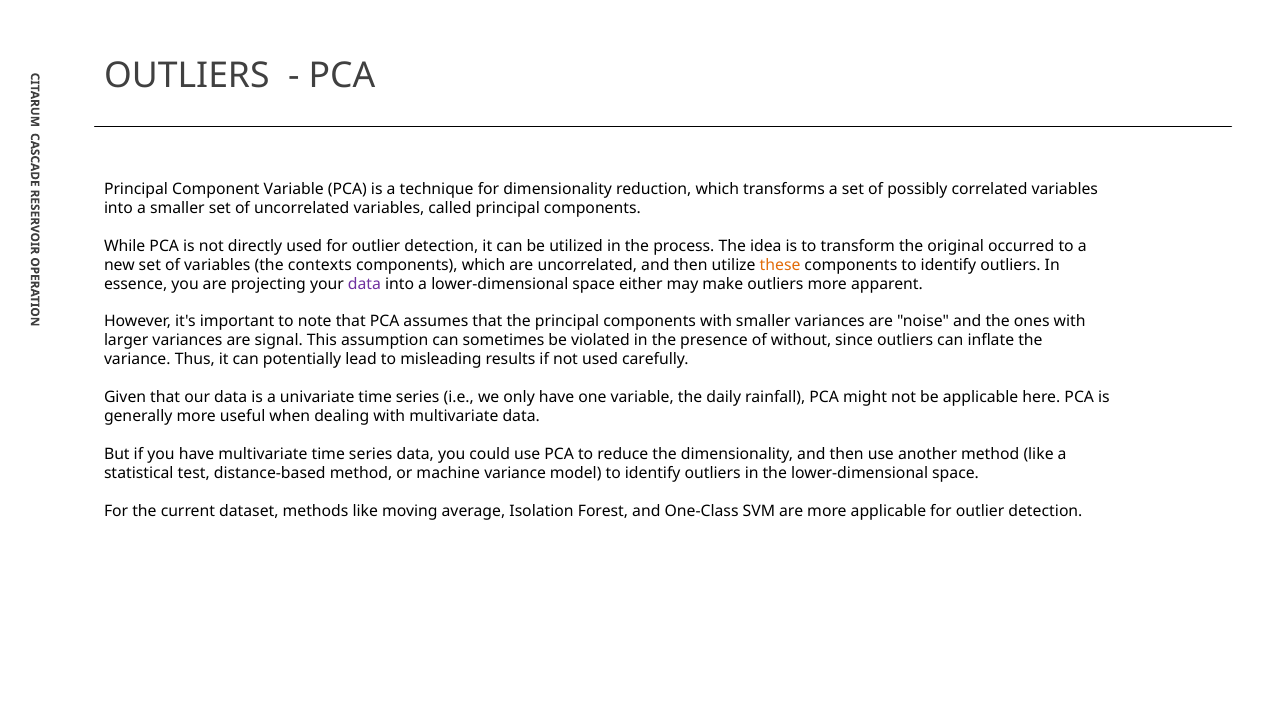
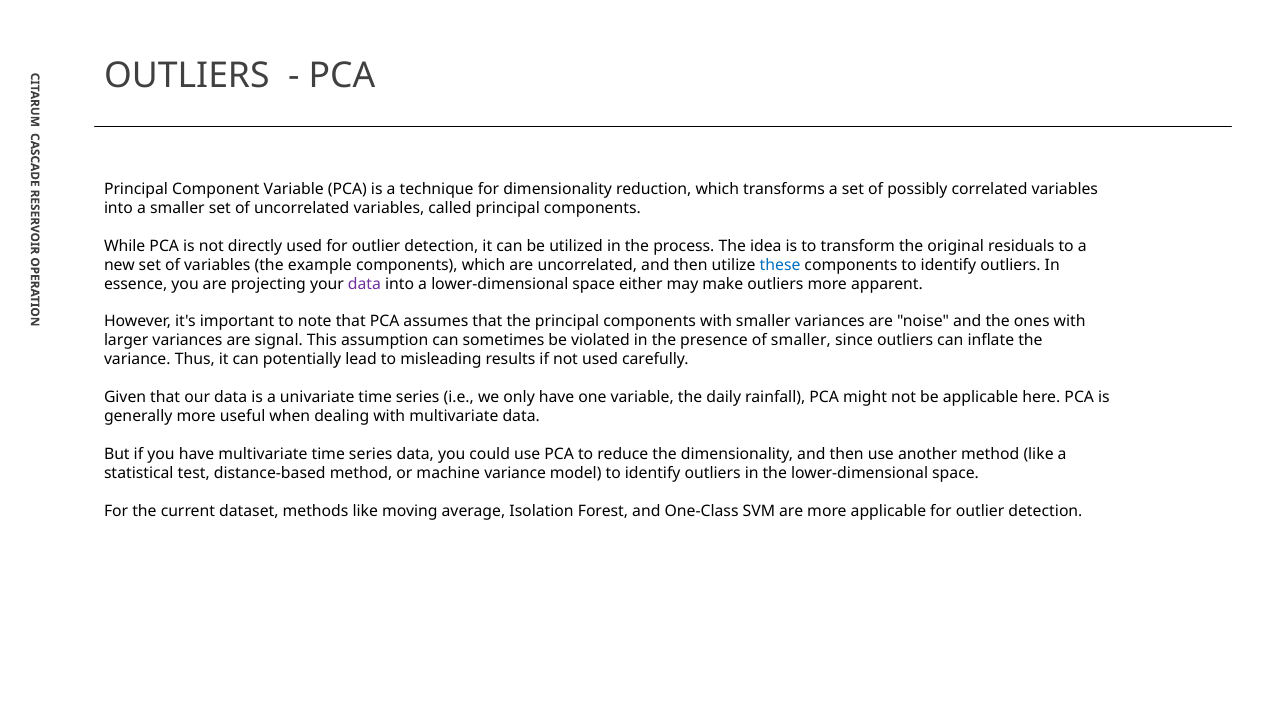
occurred: occurred -> residuals (1021, 246)
contexts: contexts -> example (320, 265)
these colour: orange -> blue (780, 265)
of without: without -> smaller (801, 340)
